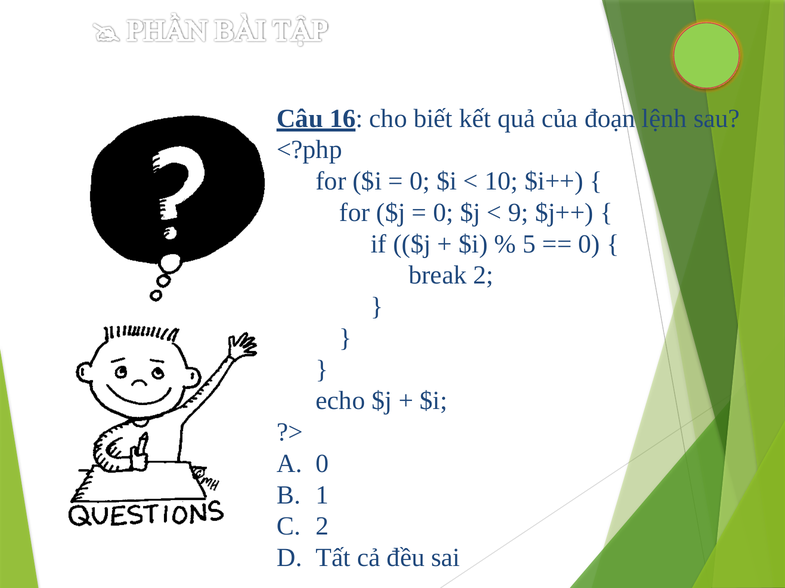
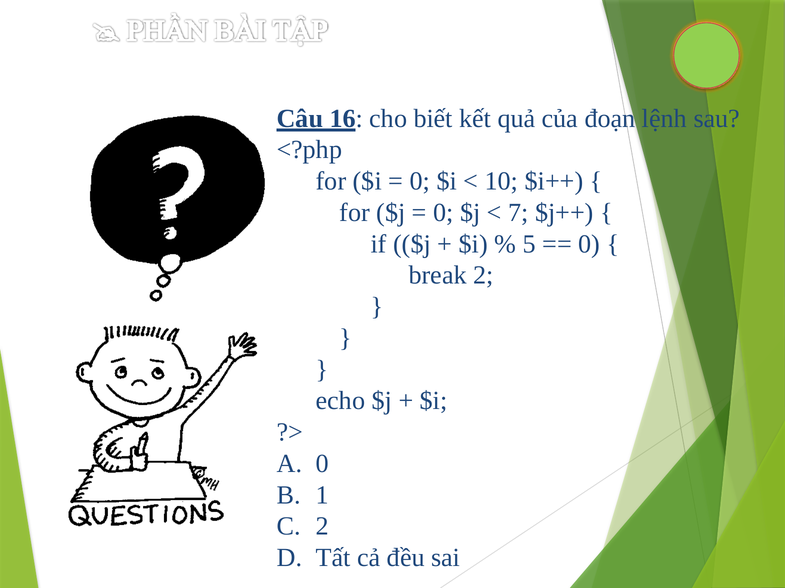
9: 9 -> 7 (518, 213)
